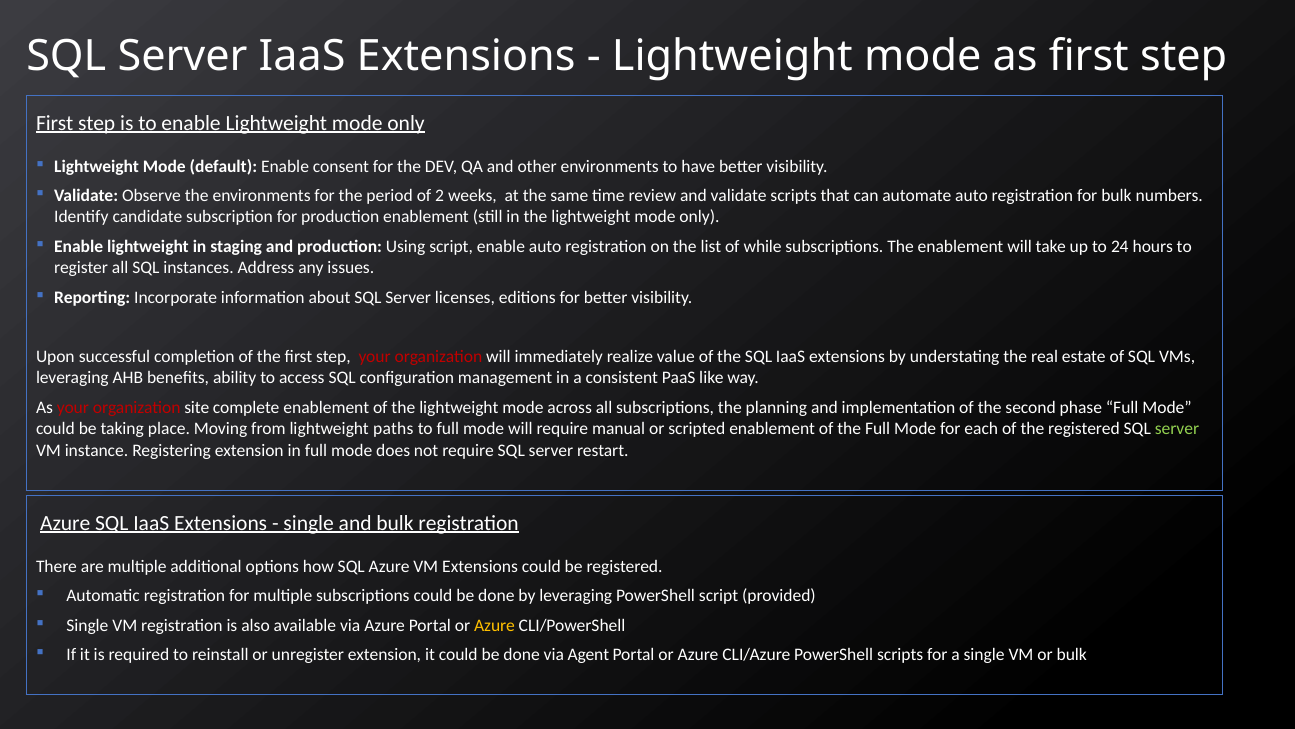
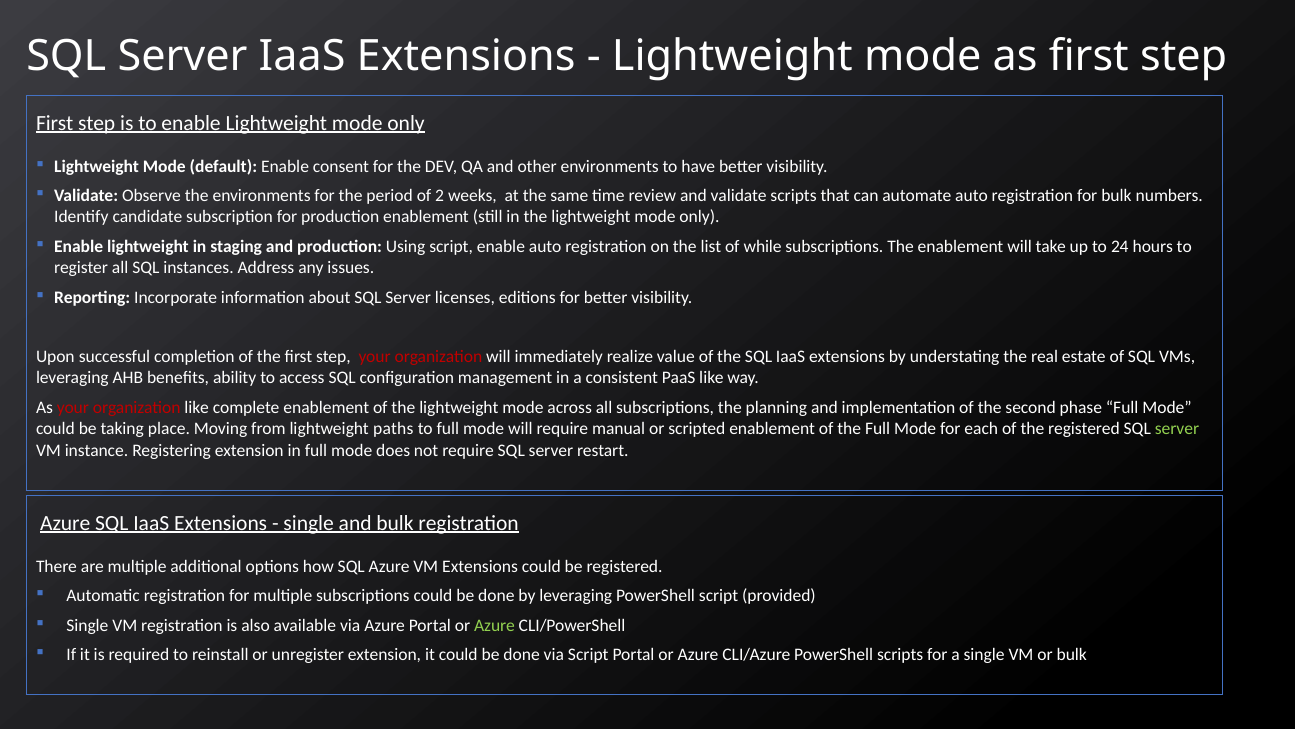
organization site: site -> like (197, 407)
Azure colour: yellow -> light green (494, 625)
via Agent: Agent -> Script (588, 654)
